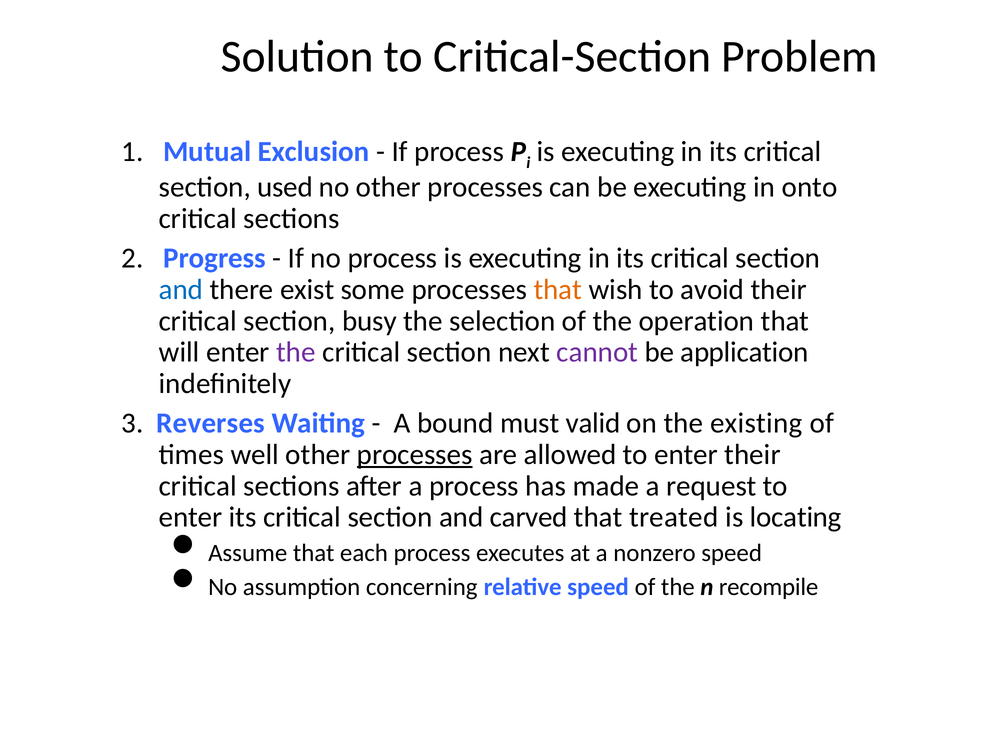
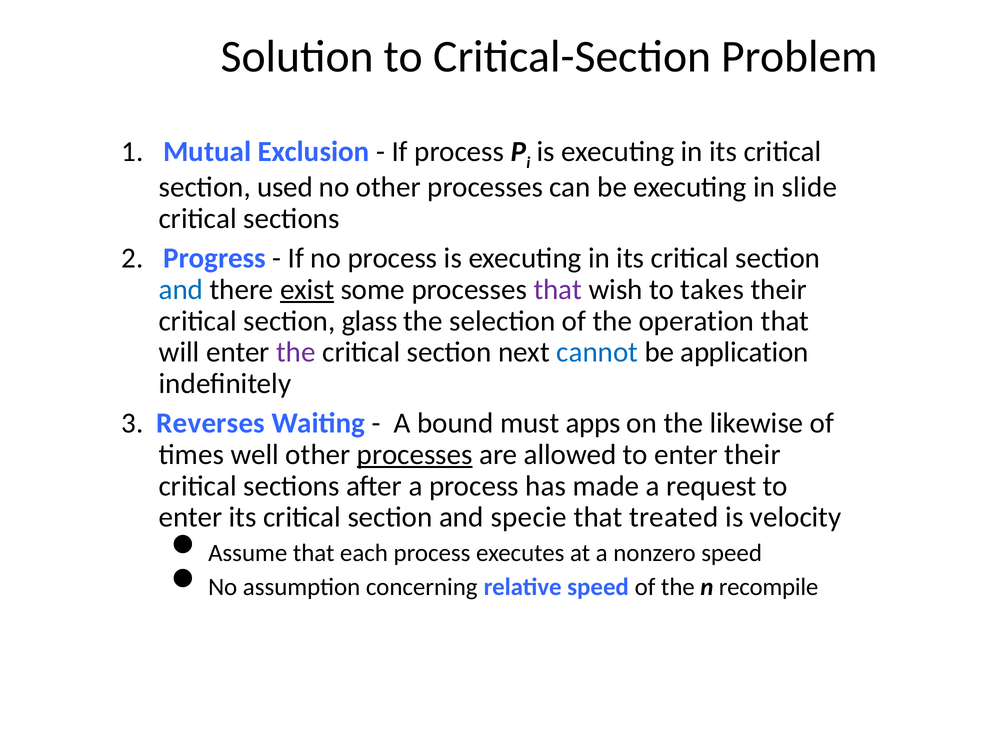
onto: onto -> slide (810, 187)
exist underline: none -> present (307, 289)
that colour: orange -> purple (558, 289)
avoid: avoid -> takes (712, 289)
busy: busy -> glass (369, 321)
cannot colour: purple -> blue (597, 352)
valid: valid -> apps (593, 423)
existing: existing -> likewise (756, 423)
carved: carved -> specie (529, 517)
locating: locating -> velocity (796, 517)
